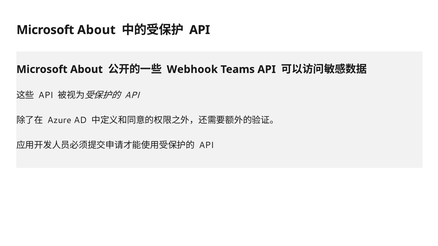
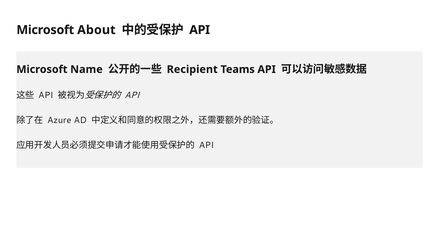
About: About -> Name (86, 69)
Webhook: Webhook -> Recipient (192, 69)
